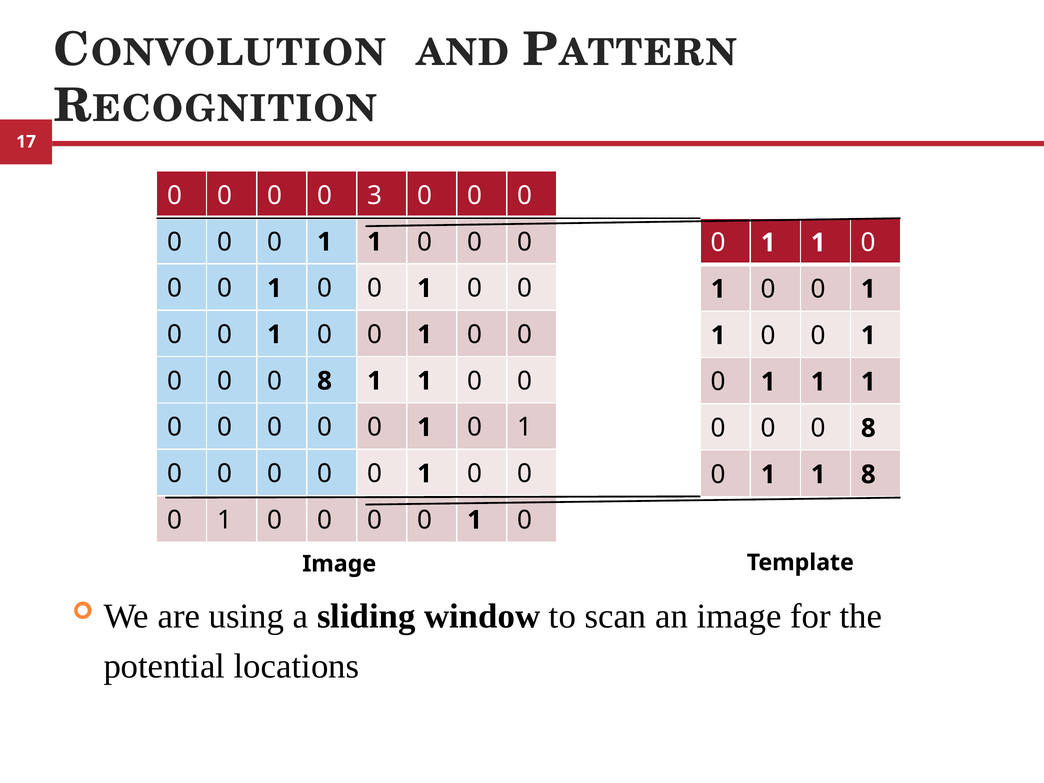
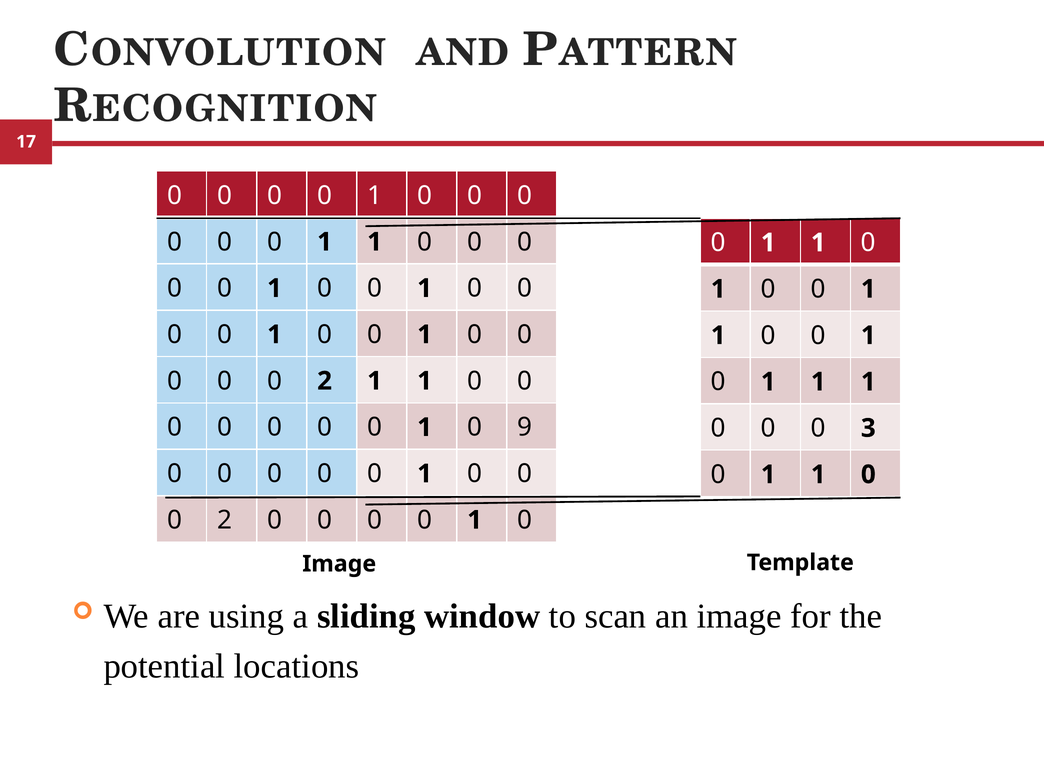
3: 3 -> 1 (375, 196)
8: 8 -> 2 (325, 381)
1: 1 -> 9 (525, 427)
8: 8 -> 3 (868, 428)
8: 8 -> 0 (868, 475)
1: 1 -> 2 (225, 520)
